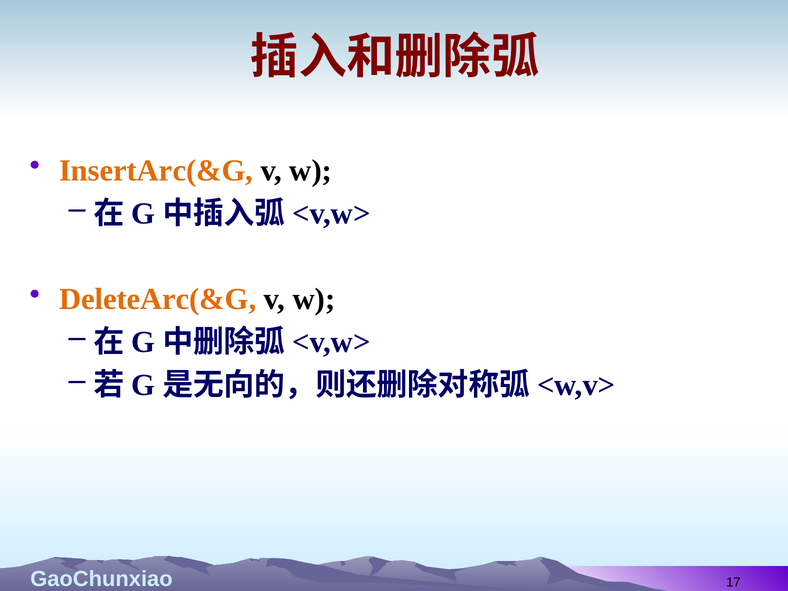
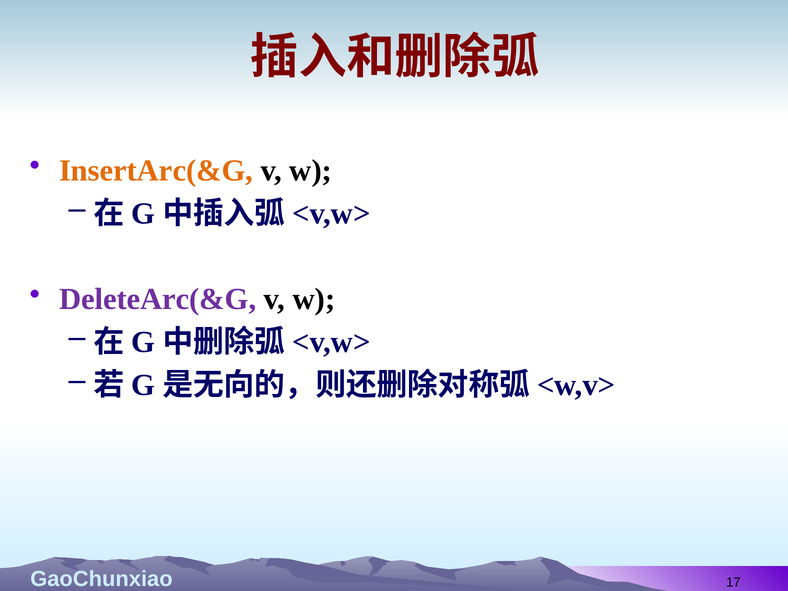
DeleteArc(&G colour: orange -> purple (158, 299)
